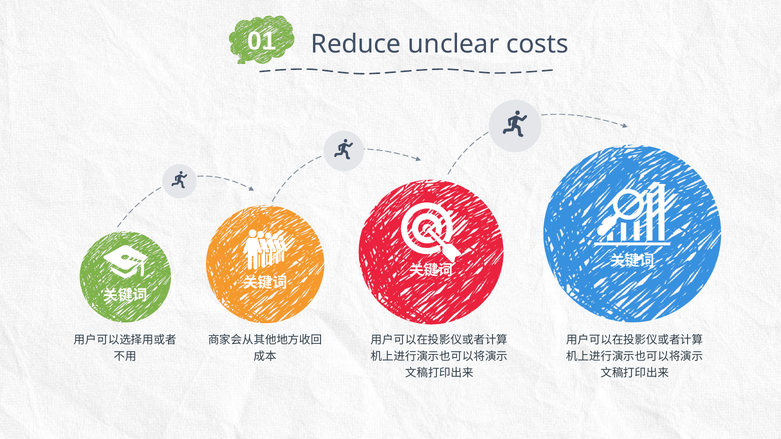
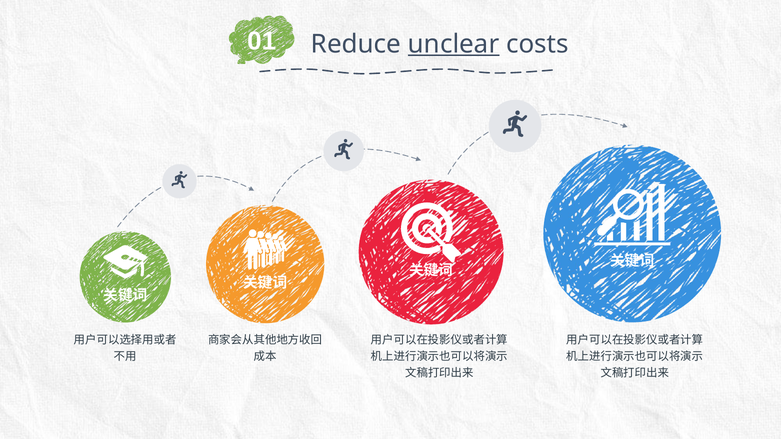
unclear underline: none -> present (454, 44)
